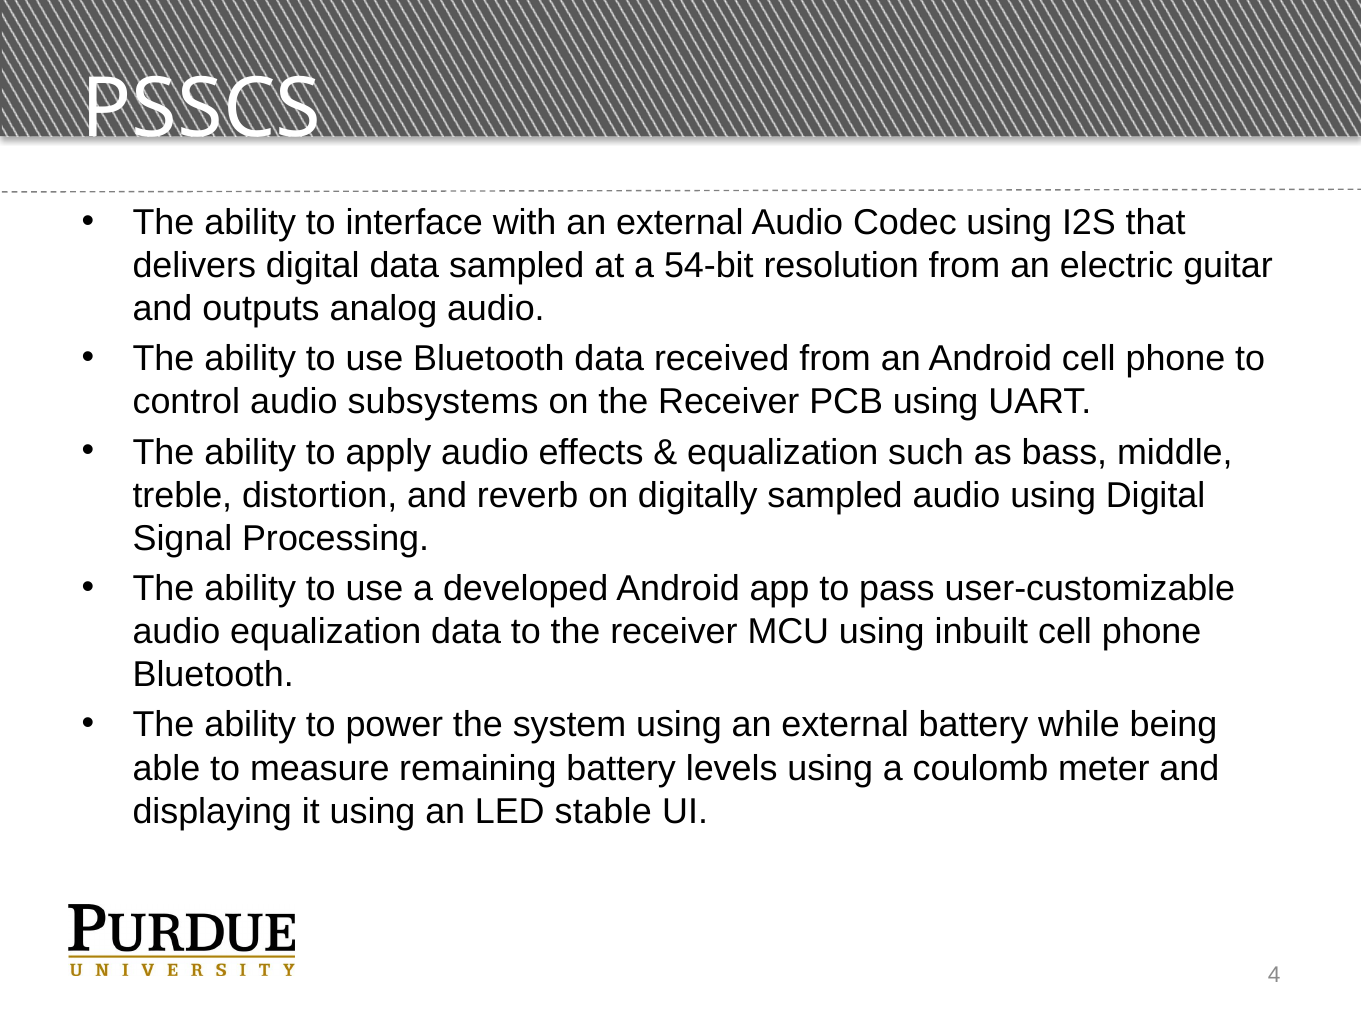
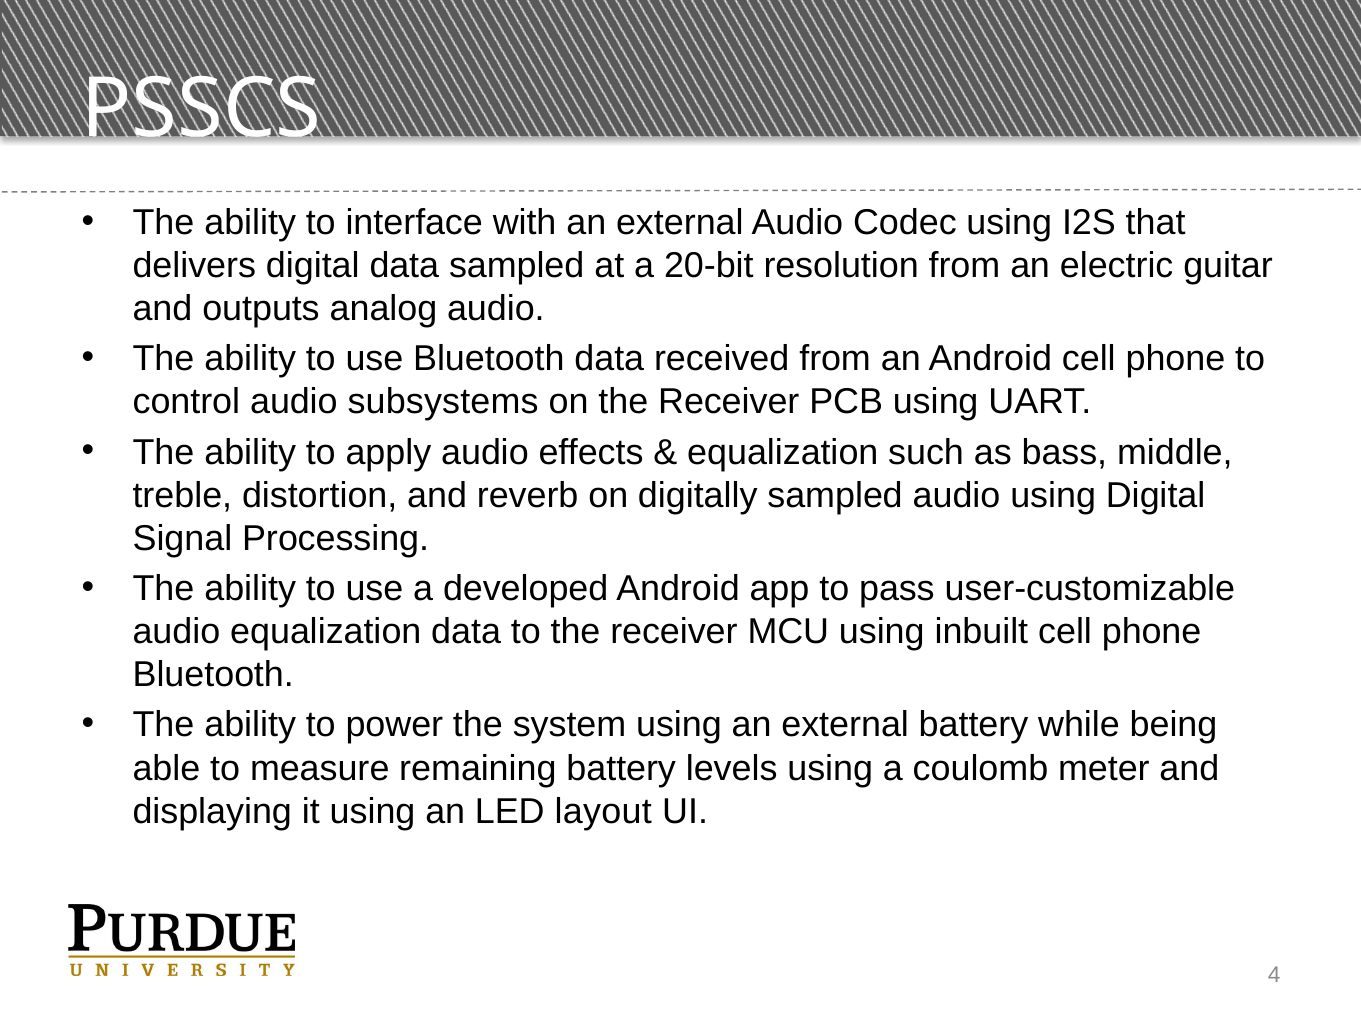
54-bit: 54-bit -> 20-bit (709, 265)
stable: stable -> layout (603, 811)
